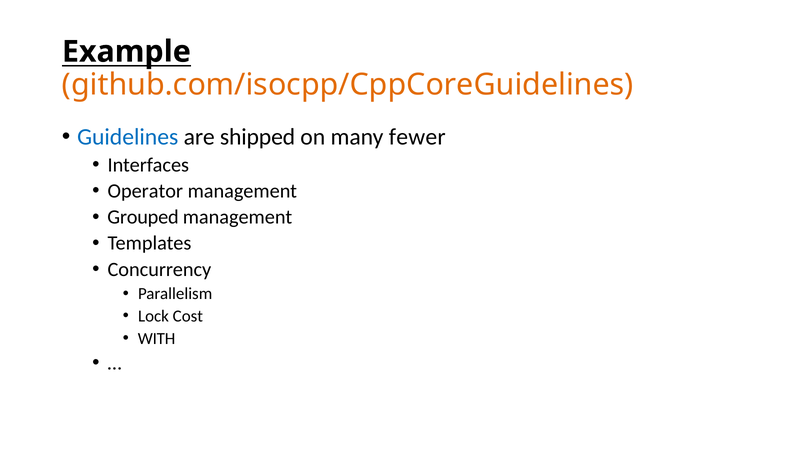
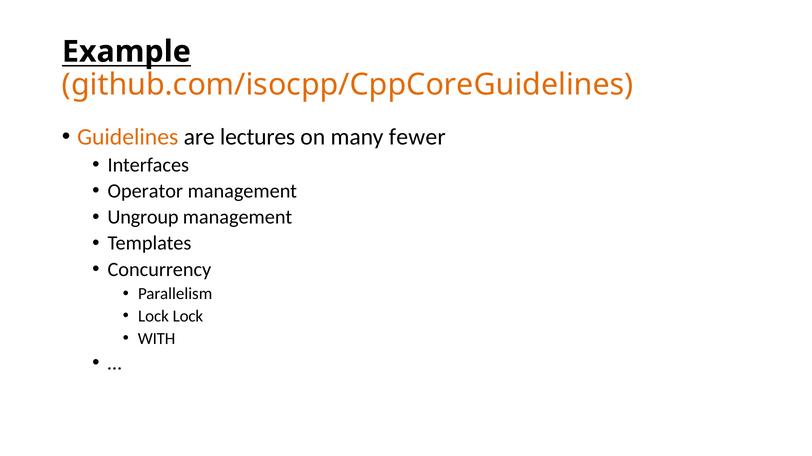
Guidelines colour: blue -> orange (128, 137)
shipped: shipped -> lectures (258, 137)
Grouped: Grouped -> Ungroup (143, 218)
Lock Cost: Cost -> Lock (188, 317)
